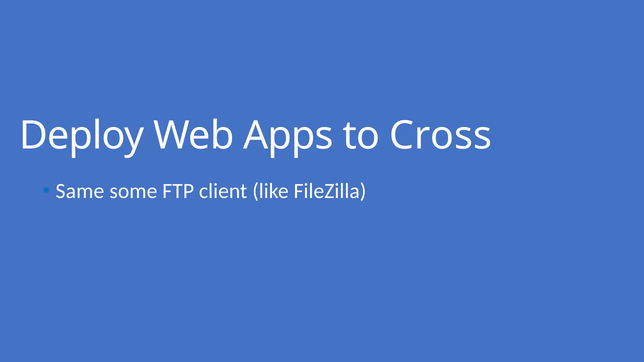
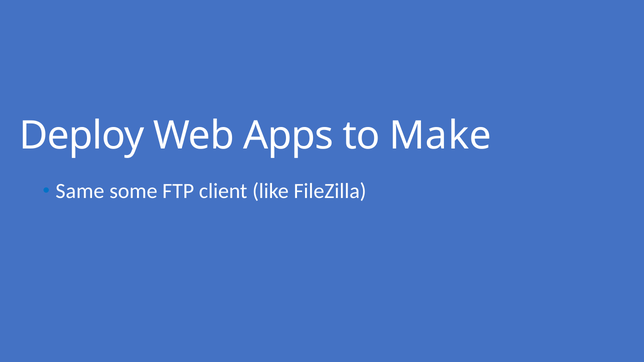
Cross: Cross -> Make (441, 136)
